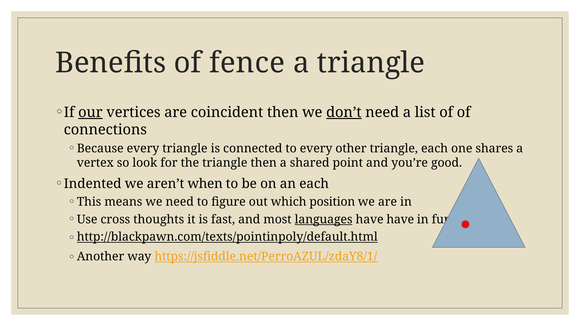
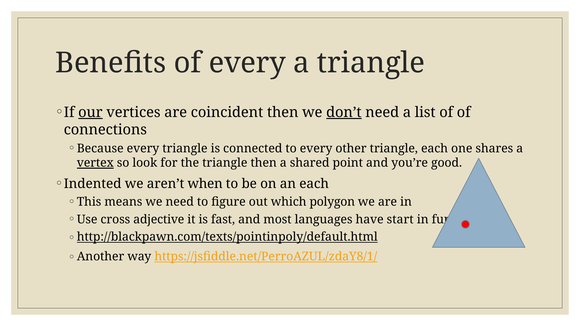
of fence: fence -> every (247, 63)
vertex underline: none -> present (95, 163)
position: position -> polygon (332, 202)
thoughts: thoughts -> adjective (159, 220)
languages underline: present -> none (324, 220)
have have: have -> start (400, 220)
